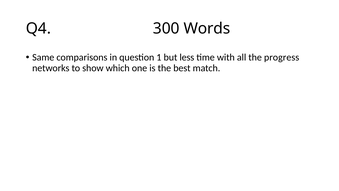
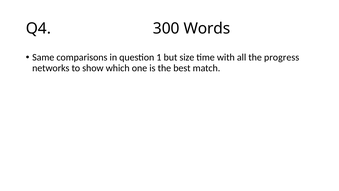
less: less -> size (187, 57)
